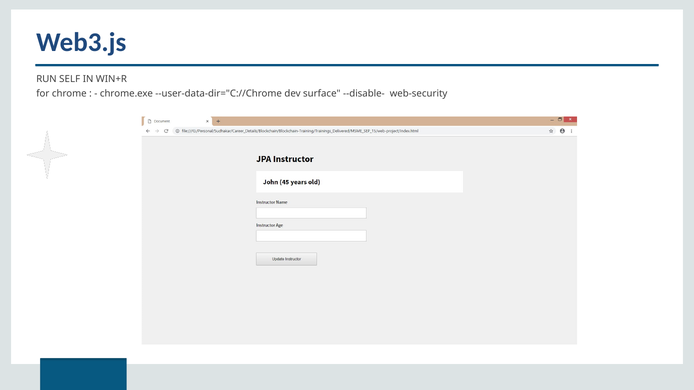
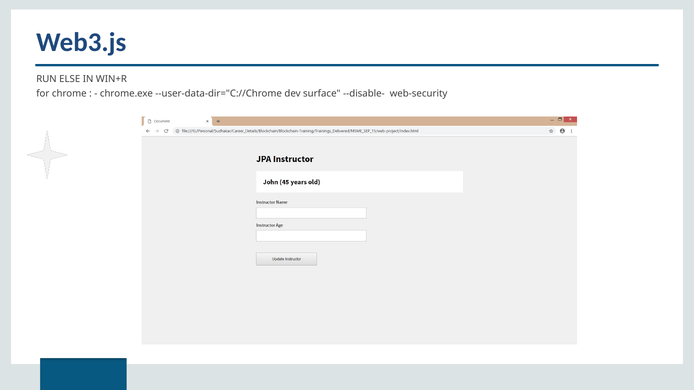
SELF: SELF -> ELSE (70, 79)
